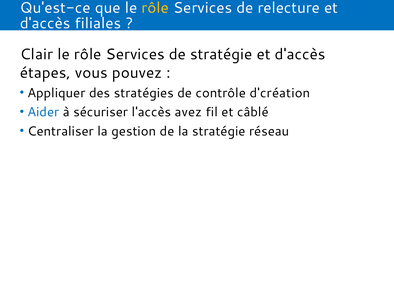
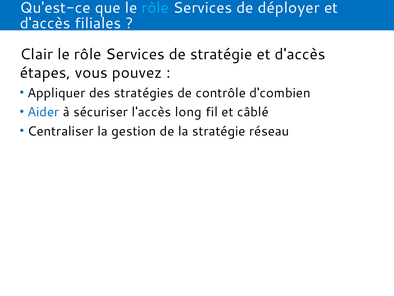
rôle colour: yellow -> light blue (155, 8)
relecture: relecture -> déployer (289, 8)
d'création: d'création -> d'combien (280, 93)
avez: avez -> long (188, 112)
